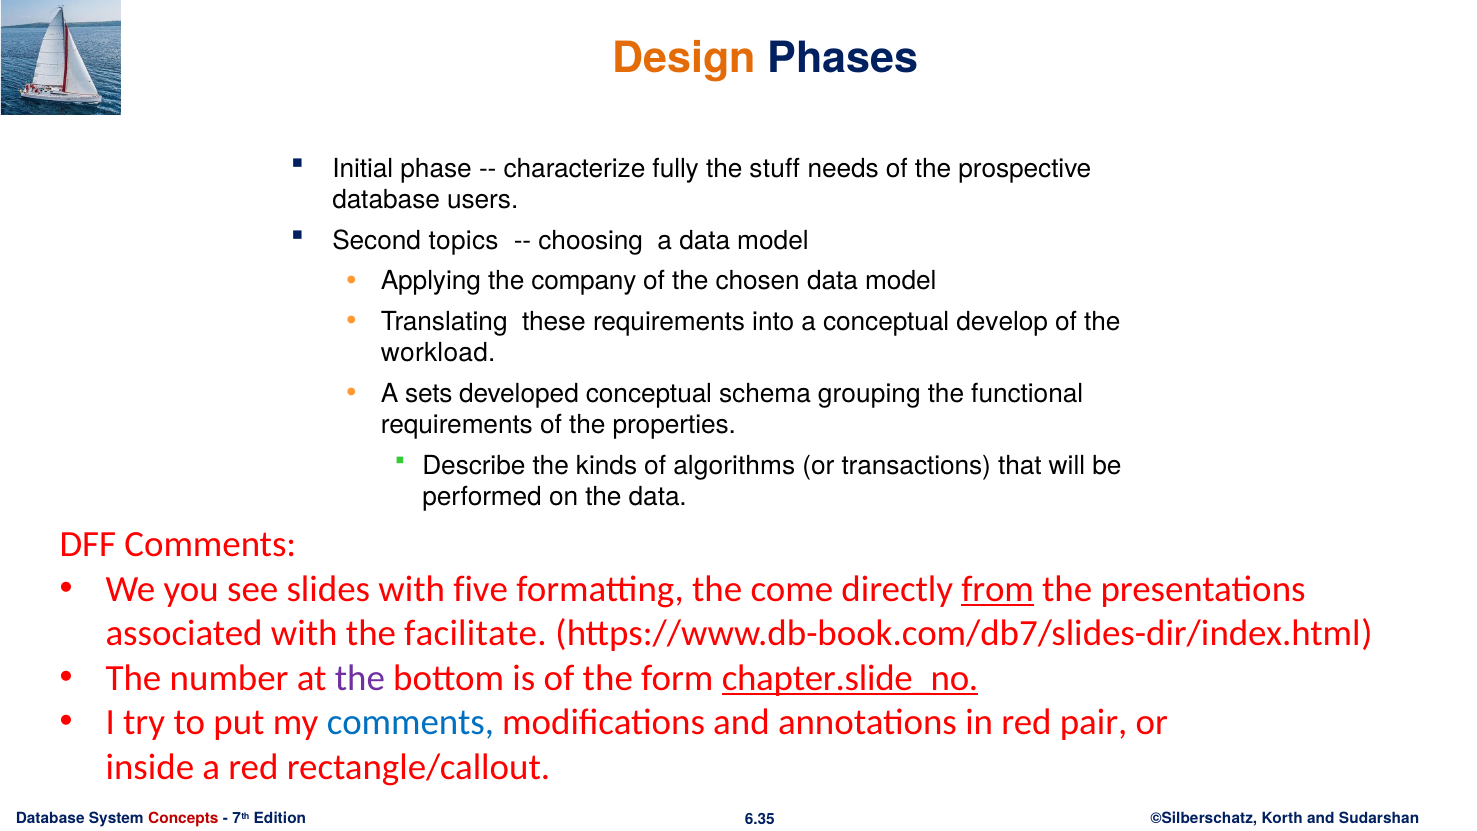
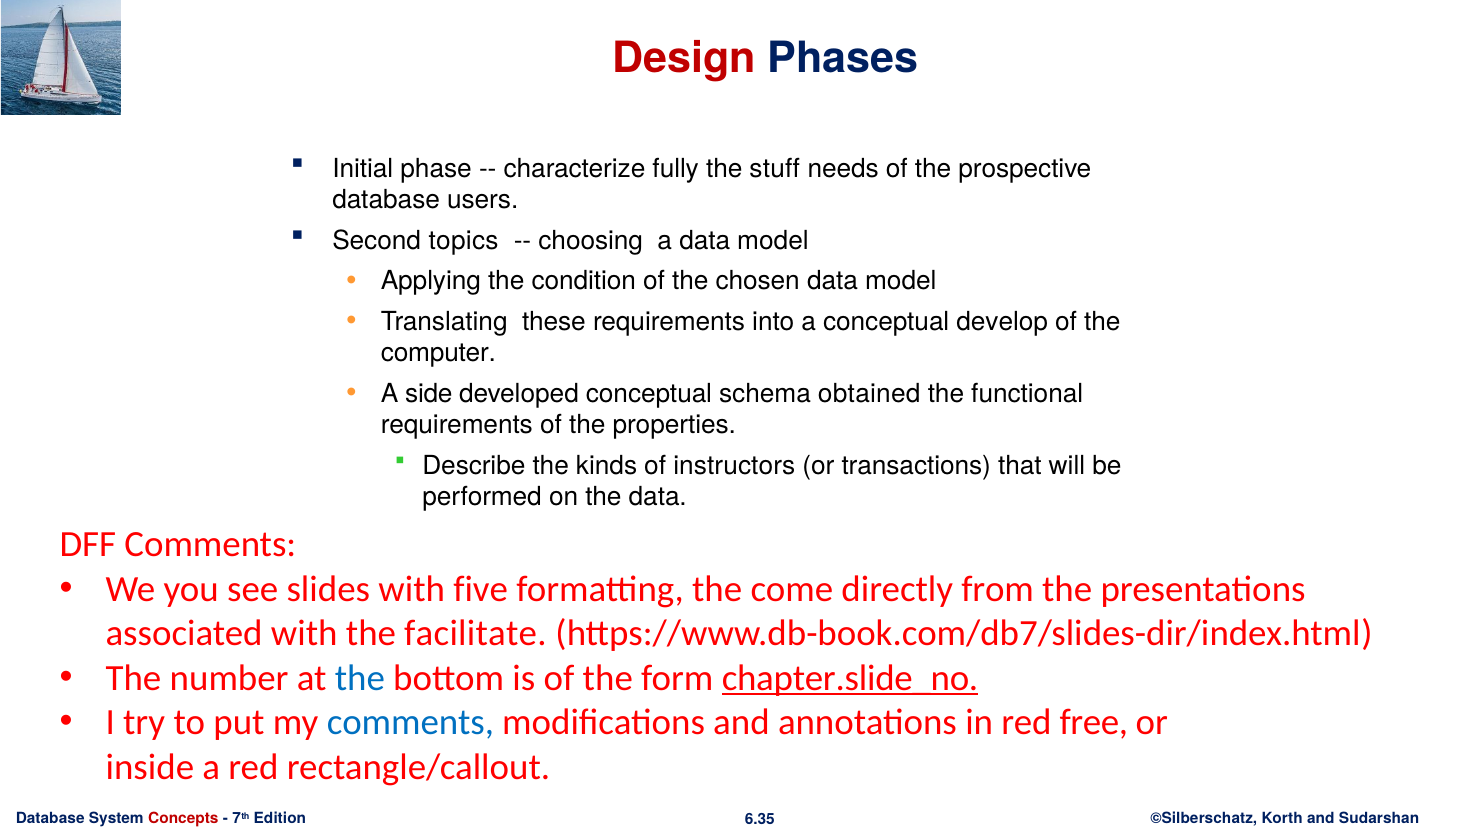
Design colour: orange -> red (684, 59)
company: company -> condition (584, 281)
workload: workload -> computer (438, 353)
sets: sets -> side (429, 393)
grouping: grouping -> obtained (869, 393)
algorithms: algorithms -> instructors (734, 465)
from underline: present -> none (998, 589)
the colour: purple -> blue (360, 678)
pair: pair -> free (1094, 723)
